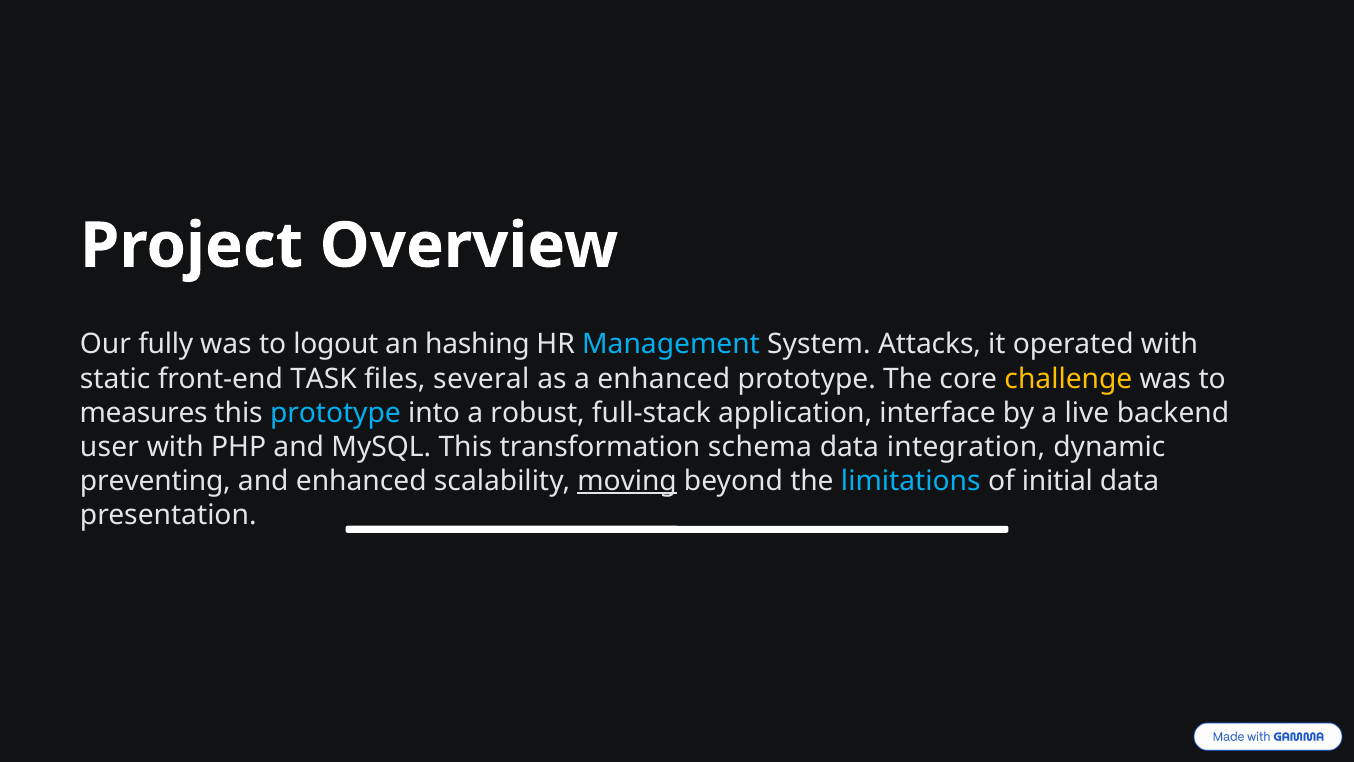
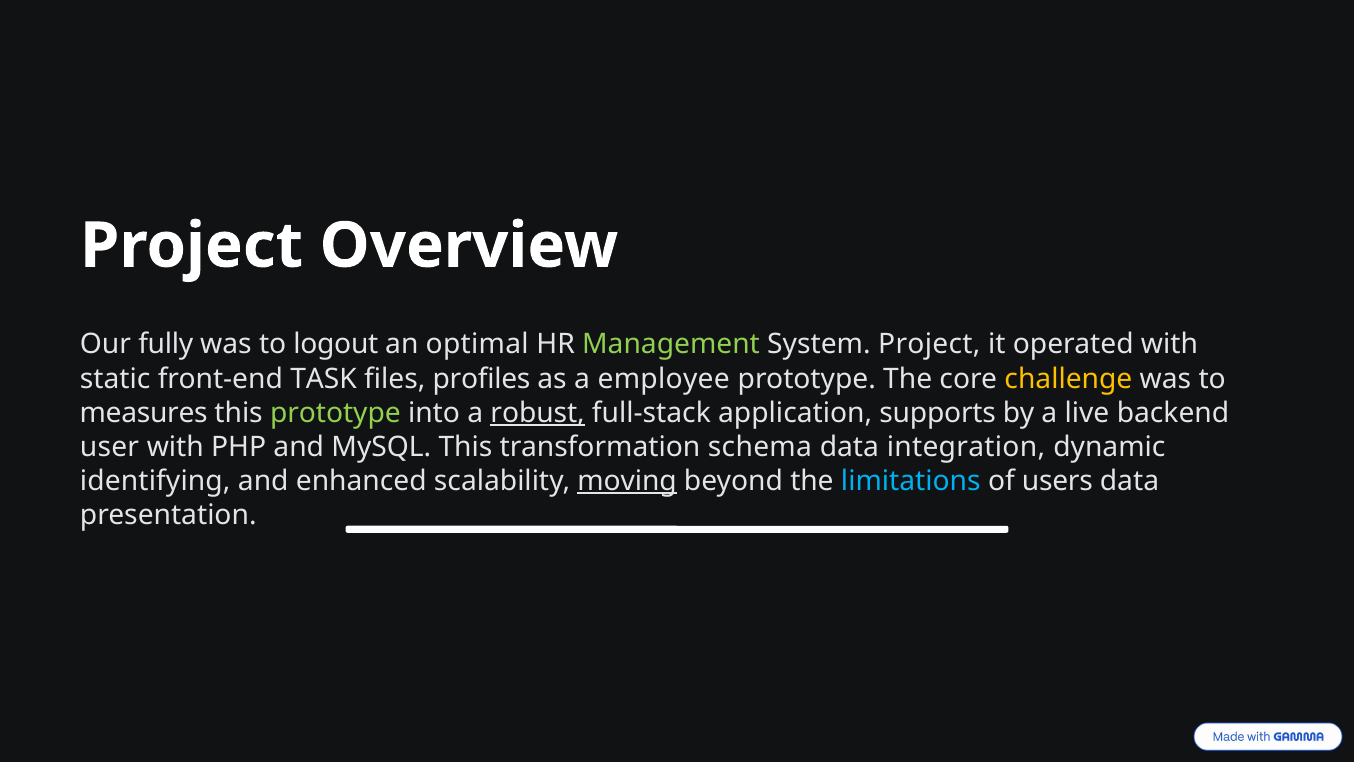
hashing: hashing -> optimal (477, 344)
Management colour: light blue -> light green (671, 344)
System Attacks: Attacks -> Project (929, 344)
several: several -> profiles (482, 378)
a enhanced: enhanced -> employee (664, 378)
prototype colour: light blue -> light green (335, 413)
robust underline: none -> present (538, 413)
interface: interface -> supports (938, 413)
preventing: preventing -> identifying (155, 481)
initial: initial -> users (1057, 481)
